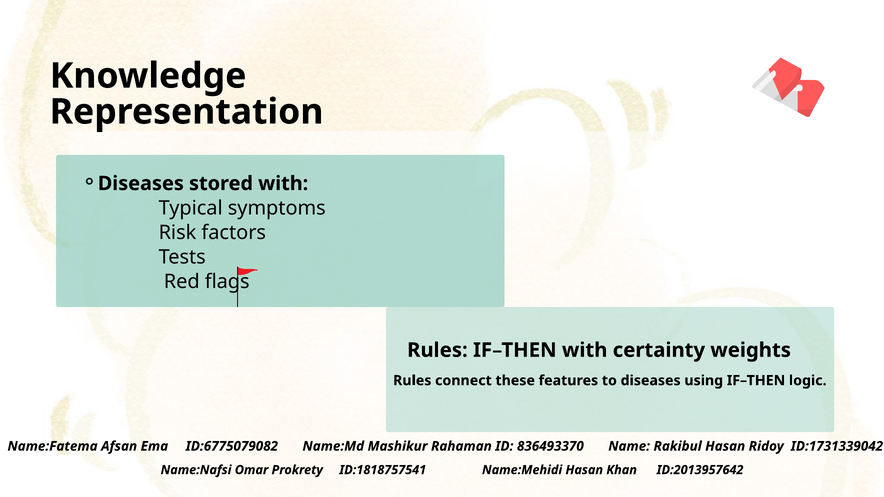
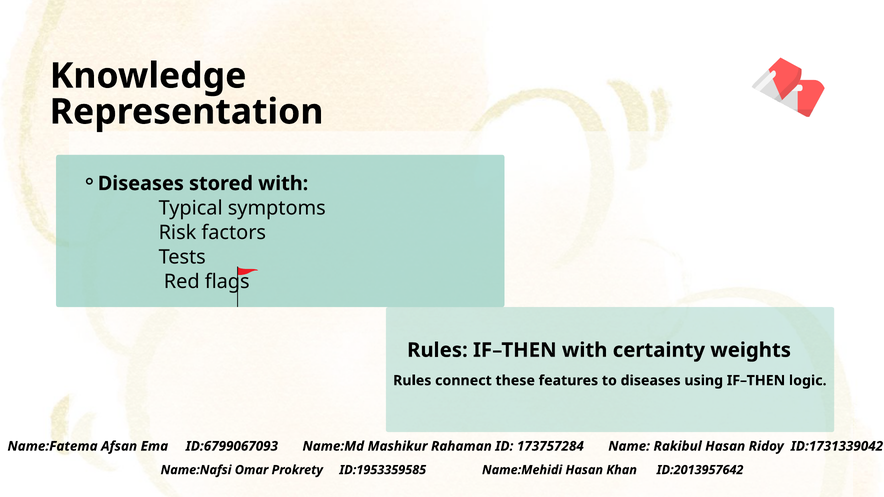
ID:6775079082: ID:6775079082 -> ID:6799067093 (232, 446)
836493370: 836493370 -> 173757284 (550, 446)
ID:1818757541: ID:1818757541 -> ID:1953359585 (383, 470)
